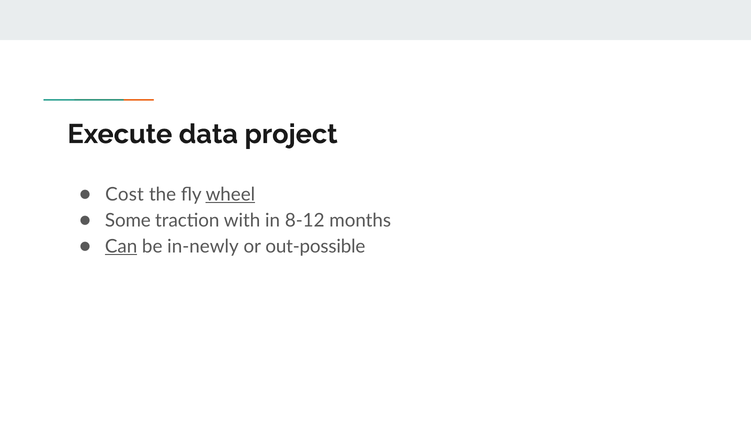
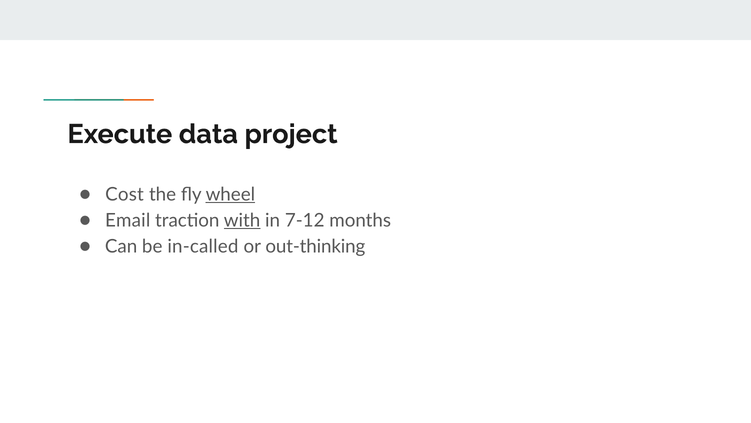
Some: Some -> Email (128, 220)
with underline: none -> present (242, 220)
8-12: 8-12 -> 7-12 (305, 220)
Can underline: present -> none (121, 246)
in-newly: in-newly -> in-called (203, 246)
out-possible: out-possible -> out-thinking (315, 246)
